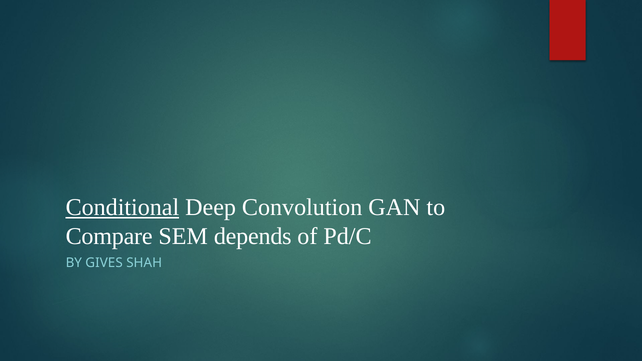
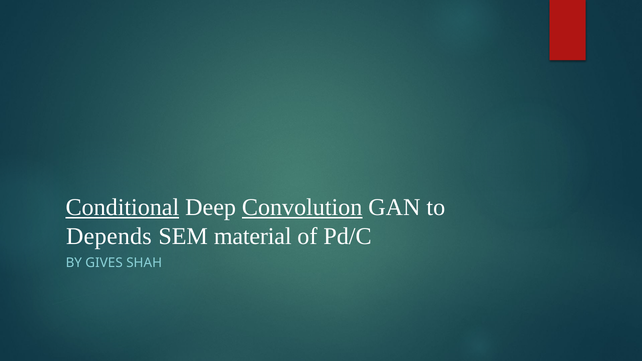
Convolution underline: none -> present (302, 207)
Compare: Compare -> Depends (109, 236)
depends: depends -> material (253, 236)
